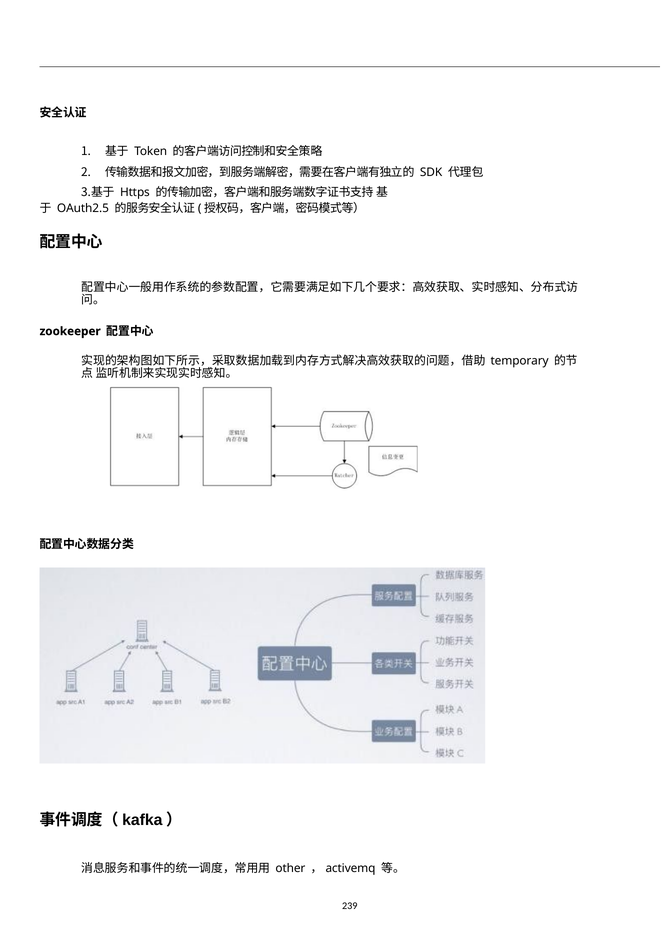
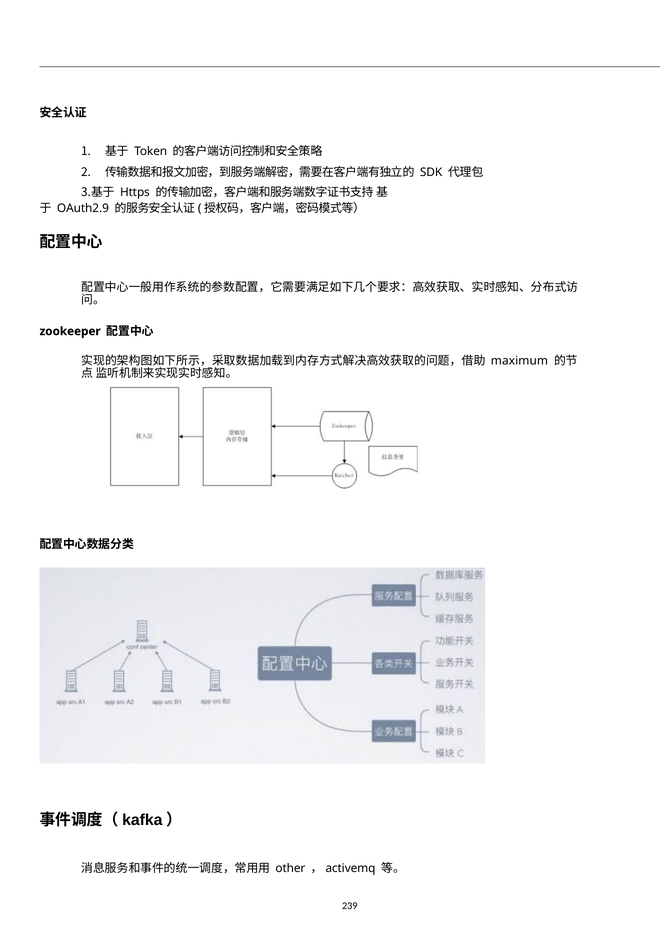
OAuth2.5: OAuth2.5 -> OAuth2.9 (83, 208)
temporary: temporary -> maximum (519, 361)
